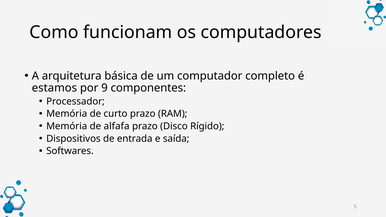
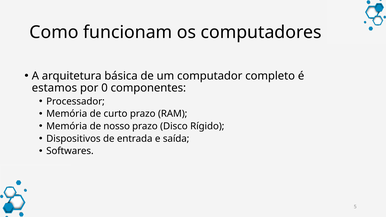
9: 9 -> 0 (104, 88)
alfafa: alfafa -> nosso (117, 126)
